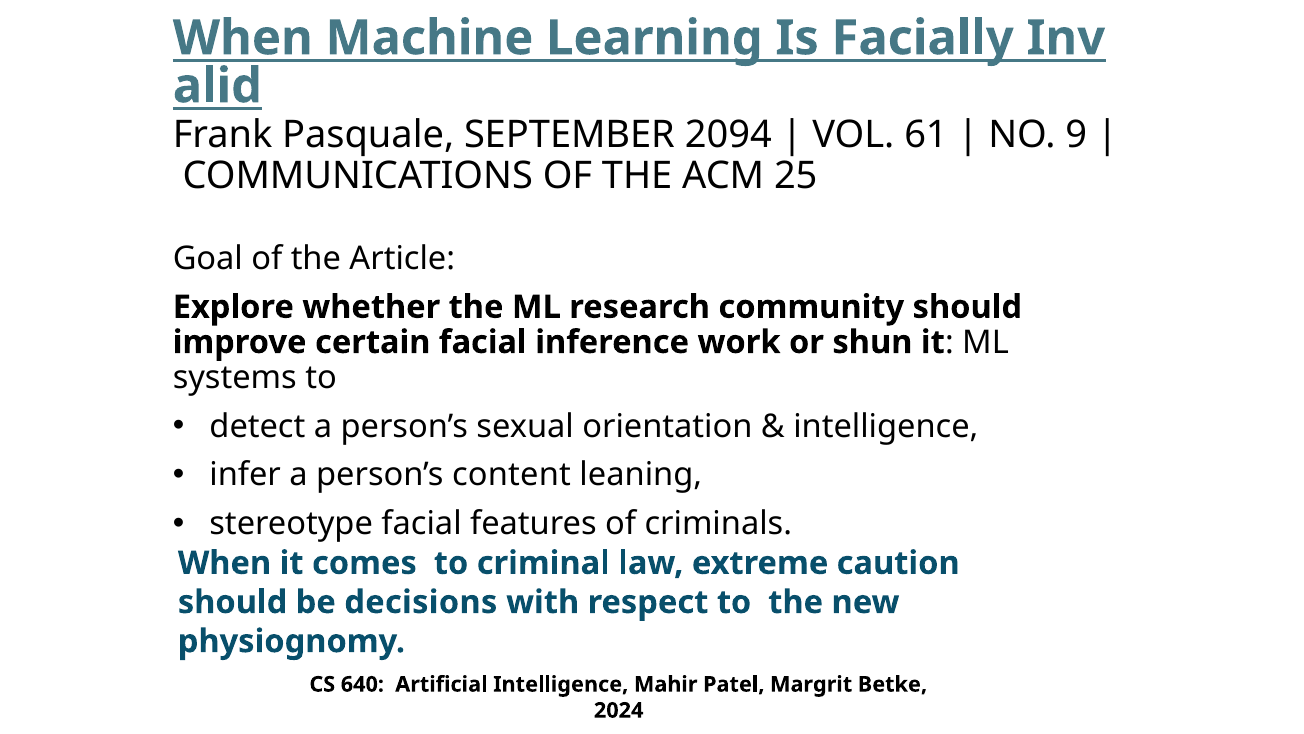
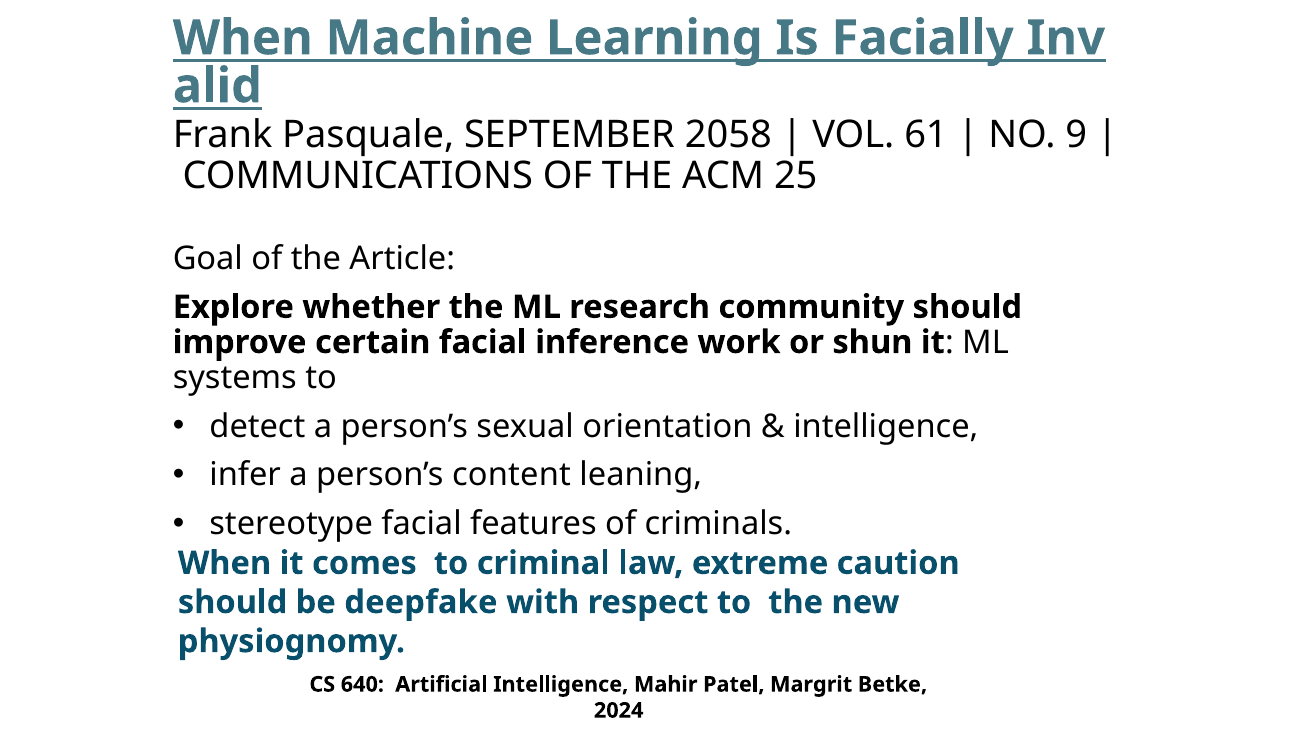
2094: 2094 -> 2058 (728, 135)
decisions: decisions -> deepfake (421, 602)
